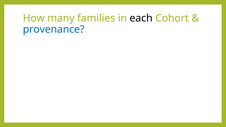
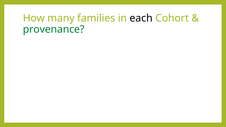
provenance colour: blue -> green (54, 29)
